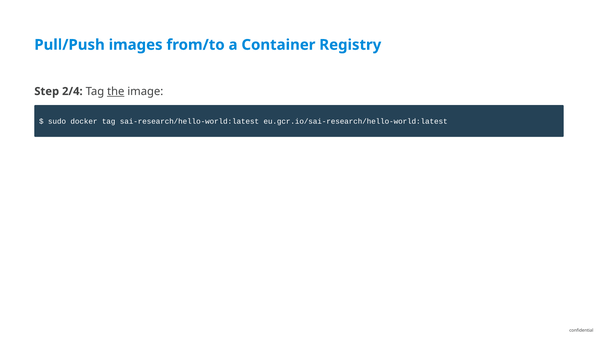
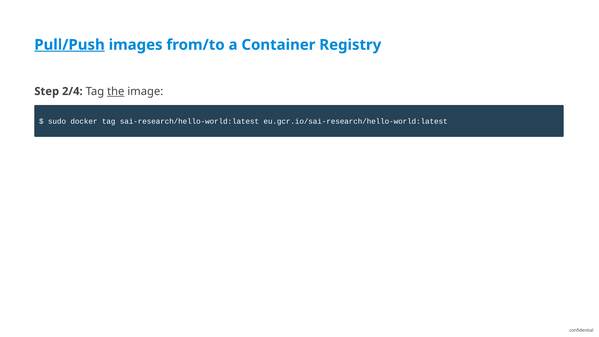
Pull/Push underline: none -> present (70, 45)
